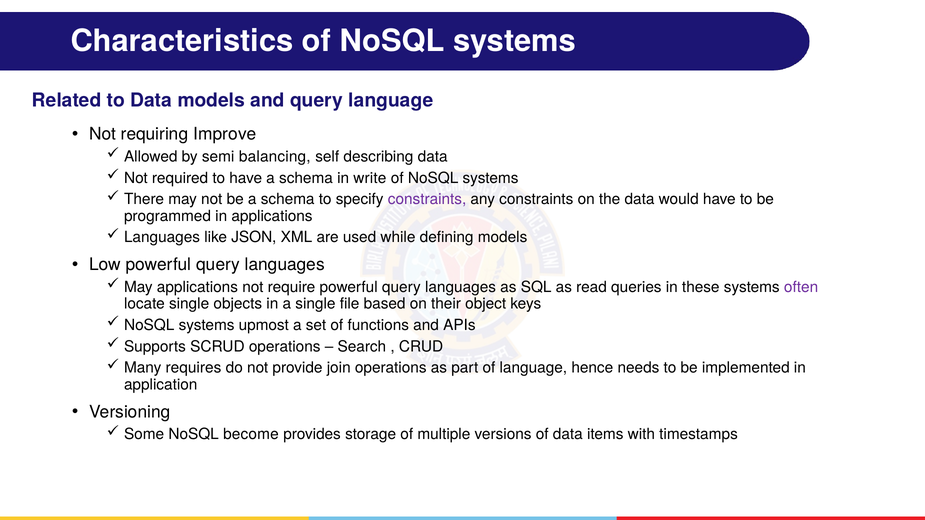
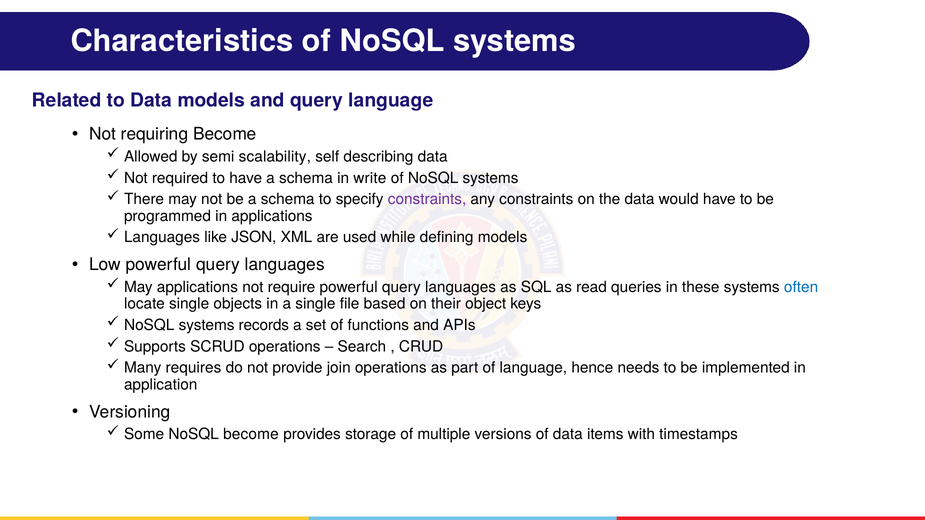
requiring Improve: Improve -> Become (225, 134)
balancing: balancing -> scalability (275, 157)
often colour: purple -> blue (801, 287)
upmost: upmost -> records (264, 325)
